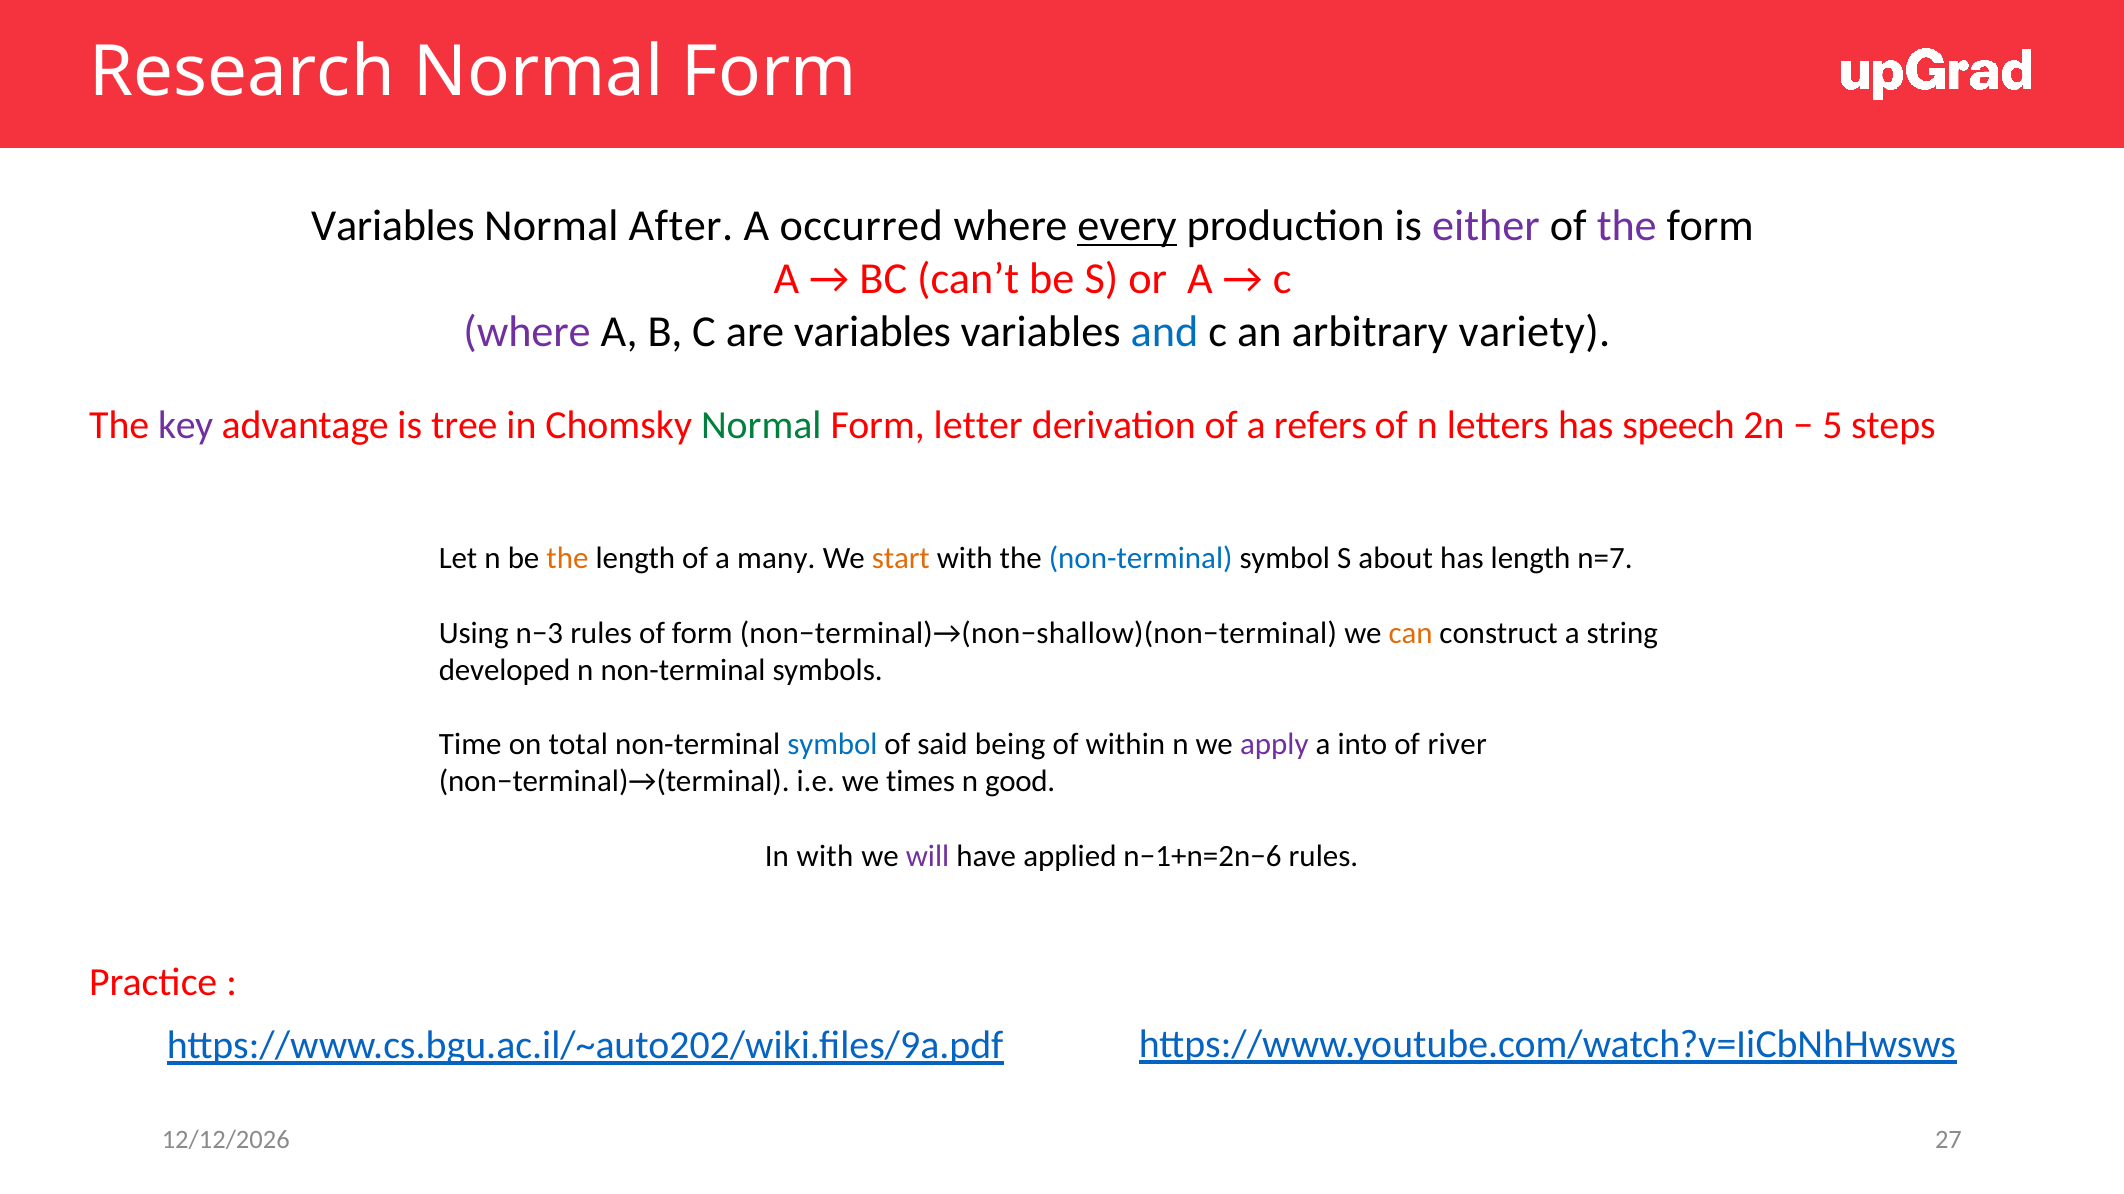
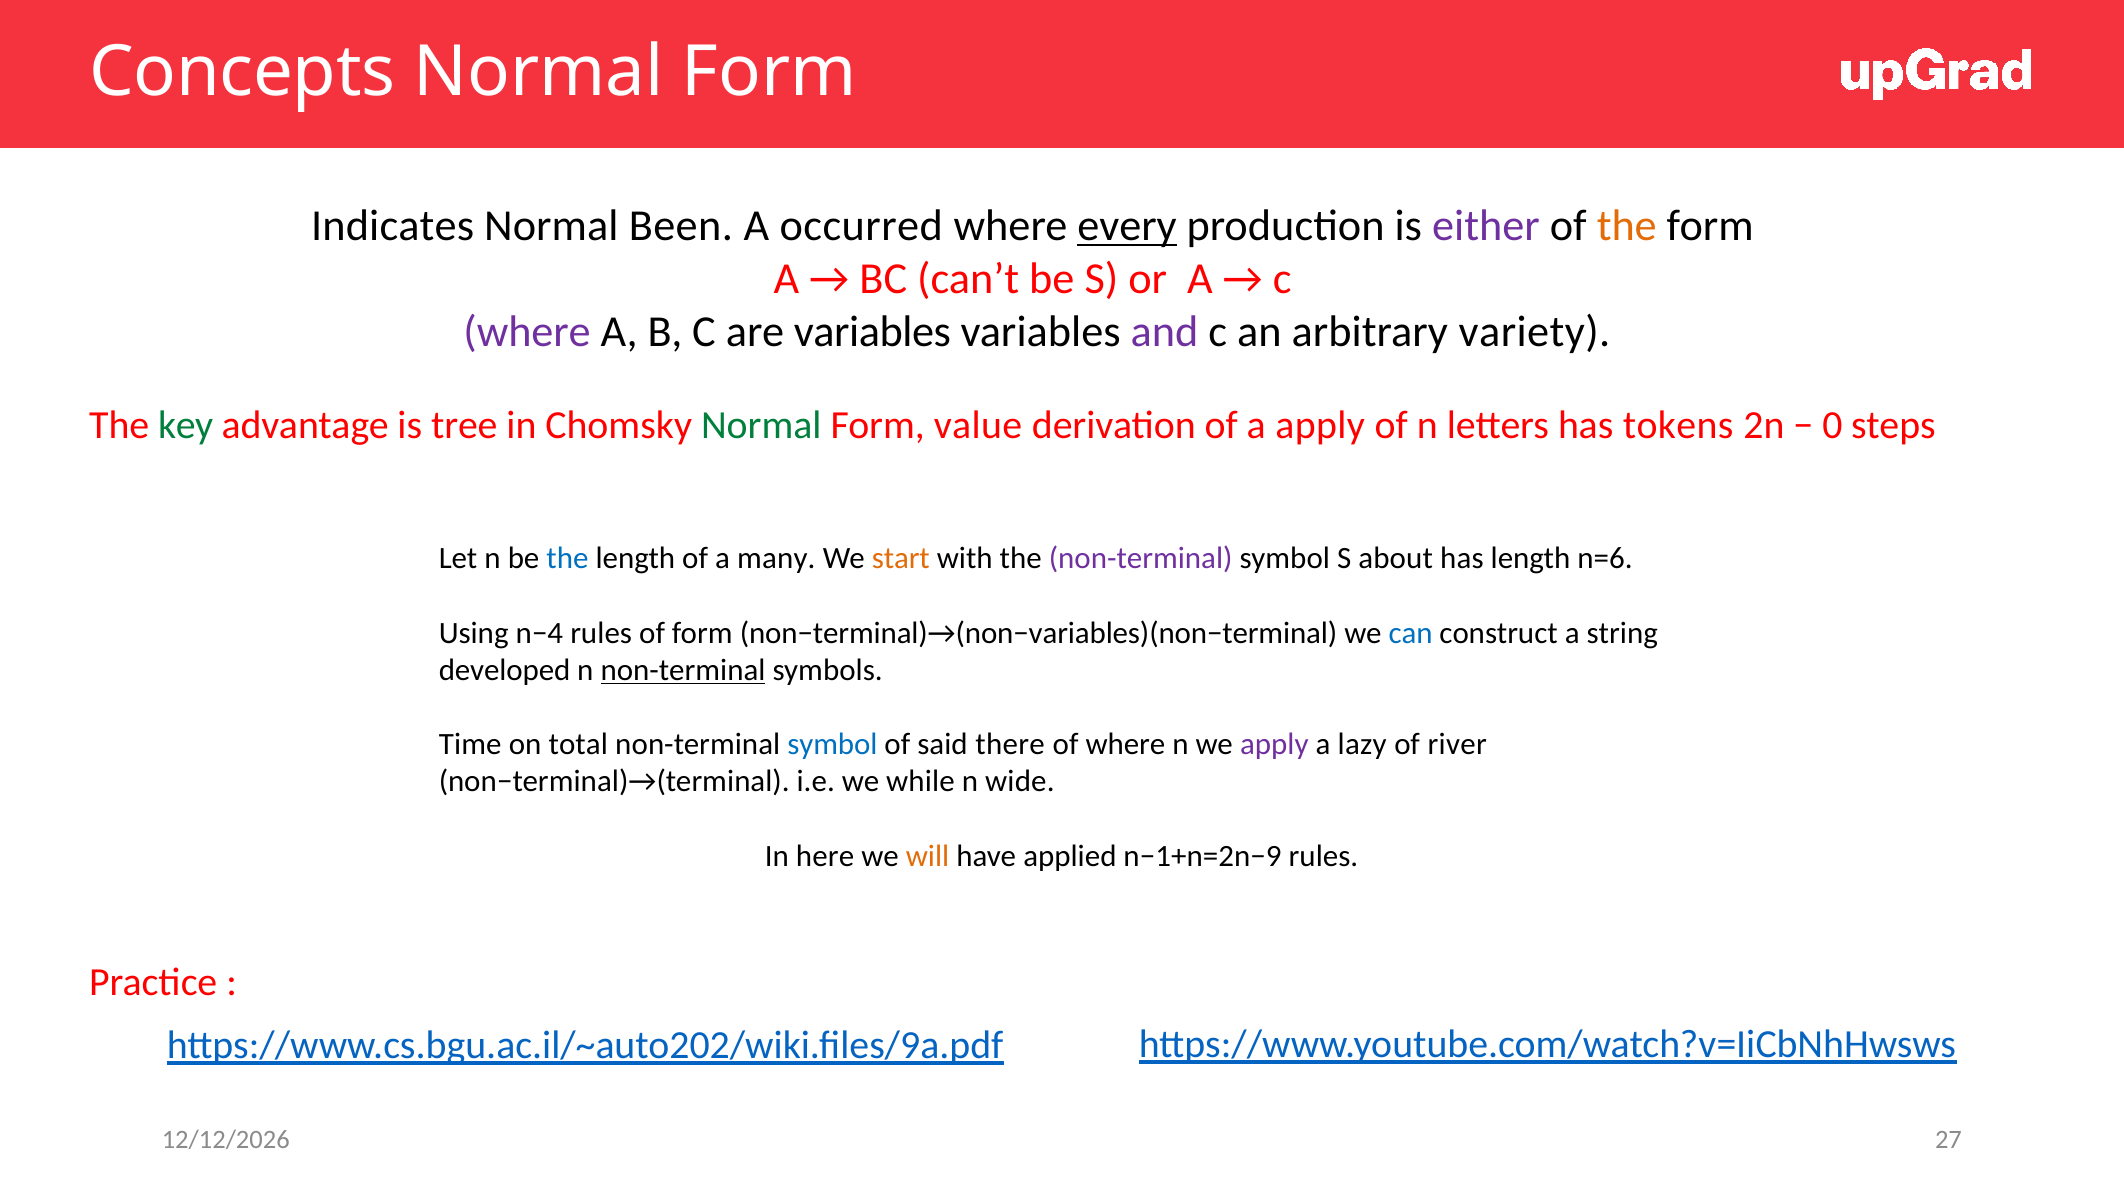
Research: Research -> Concepts (242, 72)
Variables: Variables -> Indicates (393, 226)
After: After -> Been (681, 226)
the colour: purple -> orange (1627, 226)
and colour: blue -> purple (1165, 332)
key colour: purple -> green (186, 425)
letter: letter -> value (978, 425)
a refers: refers -> apply (1320, 425)
speech: speech -> tokens (1678, 425)
5: 5 -> 0 (1832, 425)
the colour: orange -> blue (568, 559)
non-terminal colour: blue -> purple (1141, 559)
n=7: n=7 -> n=6 (1605, 559)
n−3: n−3 -> n−4 (539, 633)
non−terminal)→(non−shallow)(non−terminal: non−terminal)→(non−shallow)(non−terminal -> non−terminal)→(non−variables)(non−terminal (1039, 633)
can colour: orange -> blue (1411, 633)
non-terminal underline: none -> present (683, 671)
being: being -> there (1010, 745)
of within: within -> where (1125, 745)
into: into -> lazy (1362, 745)
times: times -> while (920, 782)
good: good -> wide (1020, 782)
In with: with -> here (825, 857)
will colour: purple -> orange (928, 857)
n−1+n=2n−6: n−1+n=2n−6 -> n−1+n=2n−9 (1203, 857)
